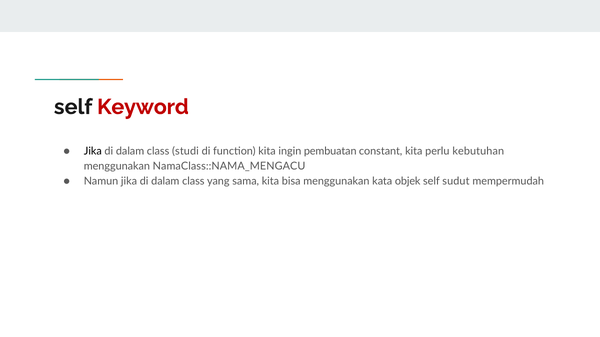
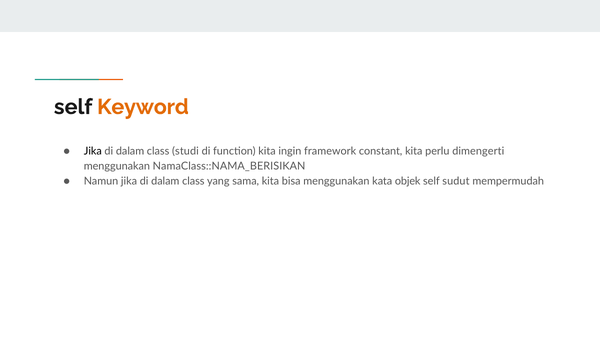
Keyword colour: red -> orange (143, 107)
pembuatan: pembuatan -> framework (330, 152)
kebutuhan: kebutuhan -> dimengerti (478, 152)
NamaClass::NAMA_MENGACU: NamaClass::NAMA_MENGACU -> NamaClass::NAMA_BERISIKAN (229, 167)
